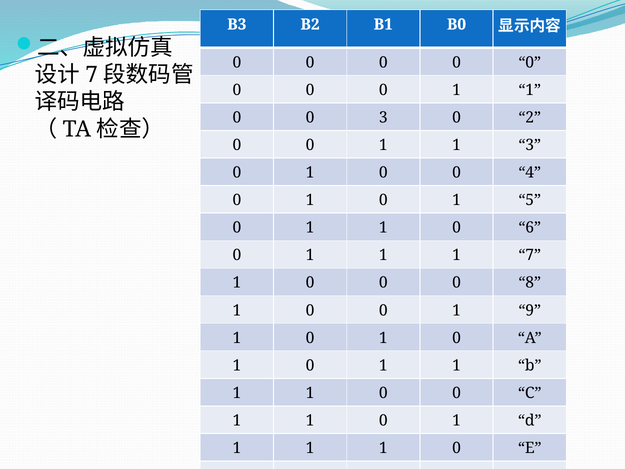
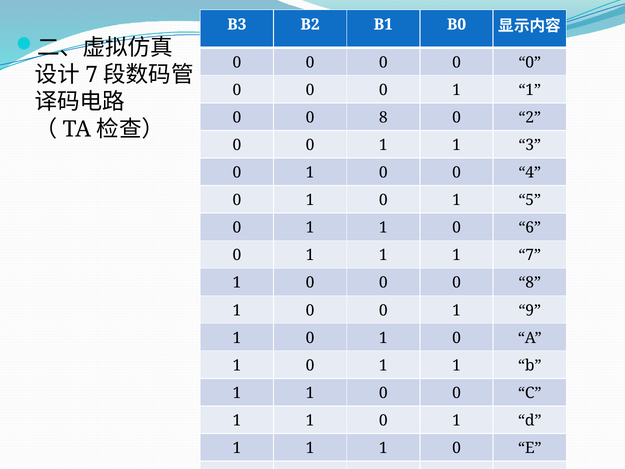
3: 3 -> 8 (383, 117)
